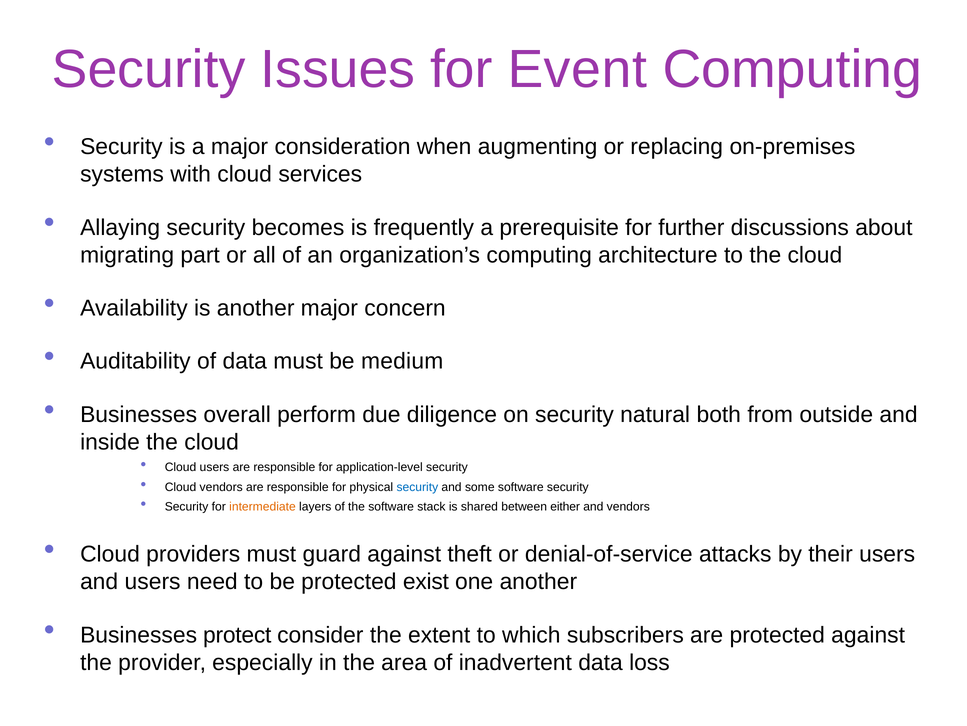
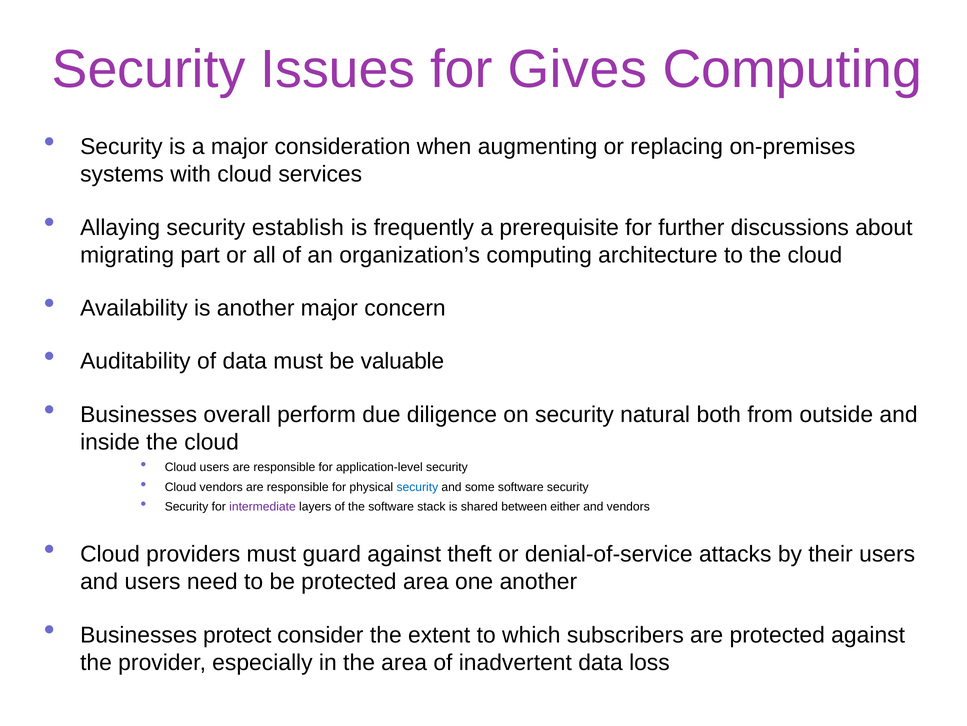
Event: Event -> Gives (577, 70)
becomes: becomes -> establish (298, 227)
medium: medium -> valuable (402, 361)
intermediate colour: orange -> purple (262, 506)
protected exist: exist -> area (426, 581)
